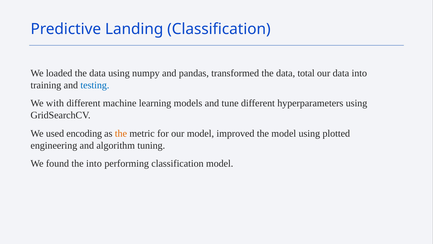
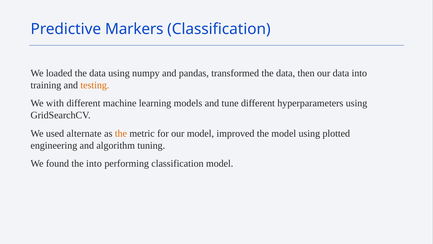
Landing: Landing -> Markers (134, 29)
total: total -> then (306, 73)
testing colour: blue -> orange (95, 85)
encoding: encoding -> alternate (84, 133)
